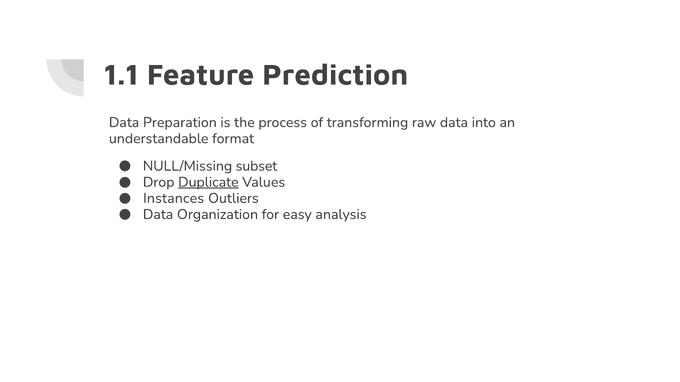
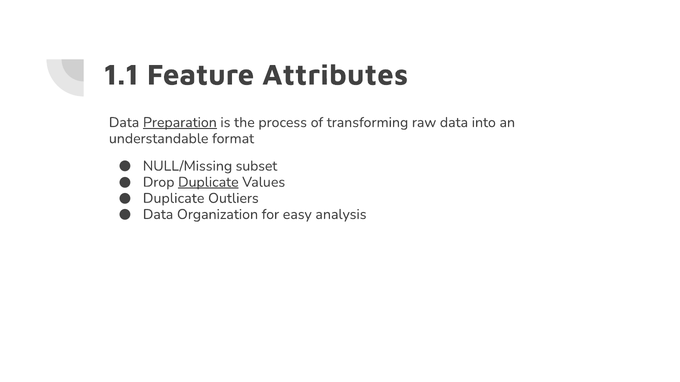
Prediction: Prediction -> Attributes (335, 75)
Preparation underline: none -> present (180, 123)
Instances: Instances -> Duplicate (174, 198)
